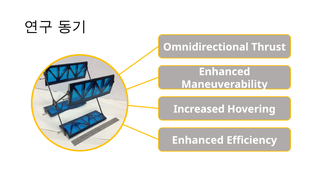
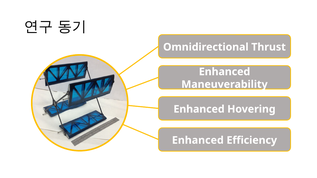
Increased: Increased -> Enhanced (199, 109)
